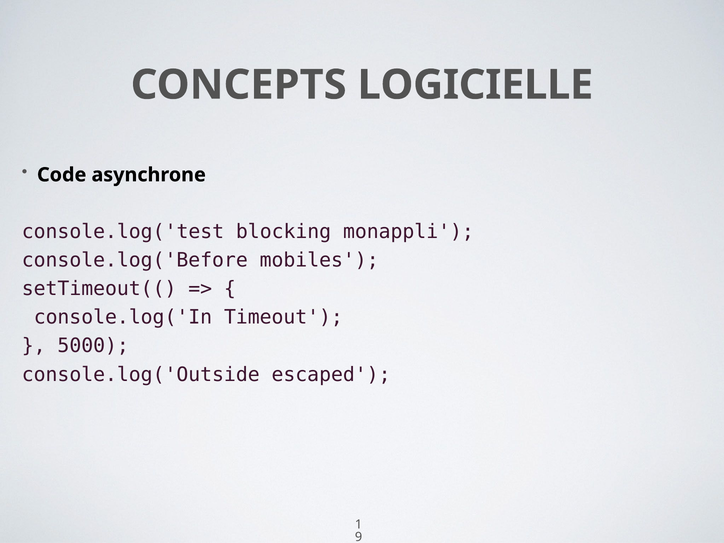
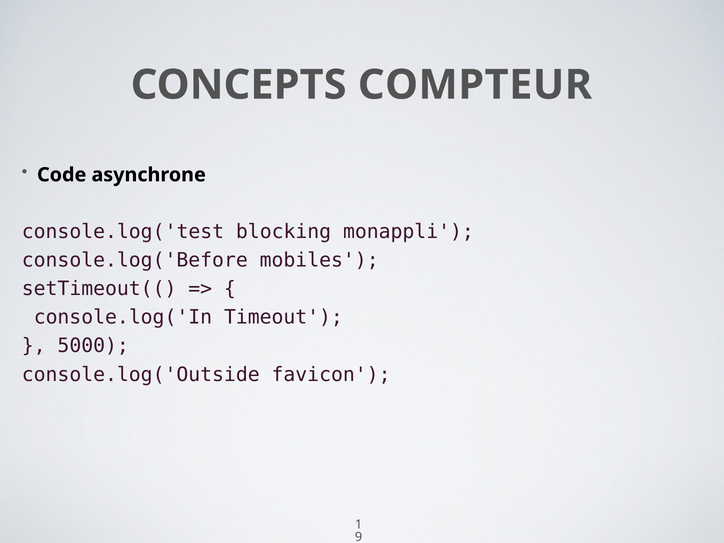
LOGICIELLE: LOGICIELLE -> COMPTEUR (475, 85)
escaped: escaped -> favicon (331, 374)
